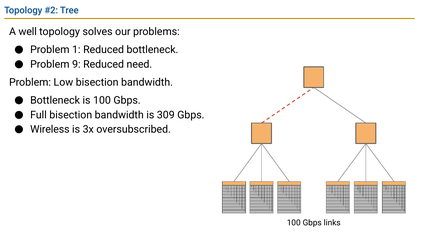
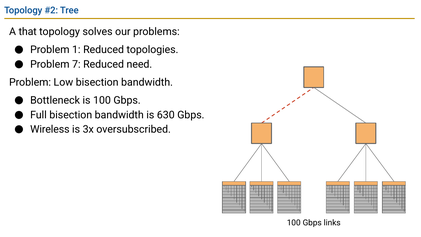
well: well -> that (28, 32)
Reduced bottleneck: bottleneck -> topologies (152, 50)
9: 9 -> 7 (76, 64)
309: 309 -> 630 (166, 115)
